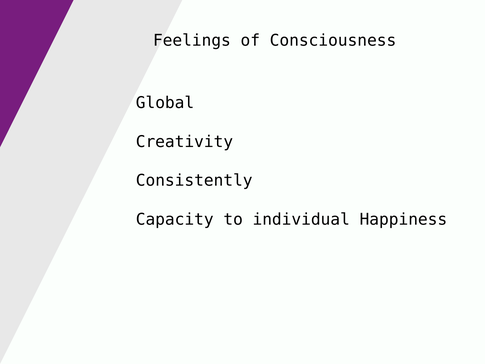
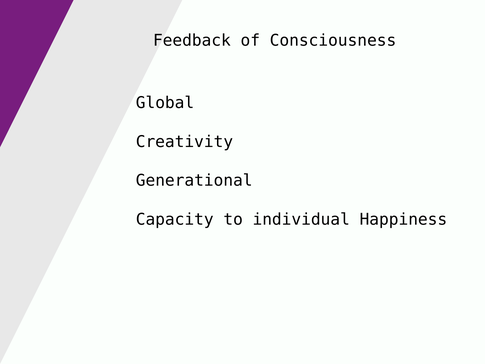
Feelings: Feelings -> Feedback (192, 40)
Consistently: Consistently -> Generational (194, 180)
